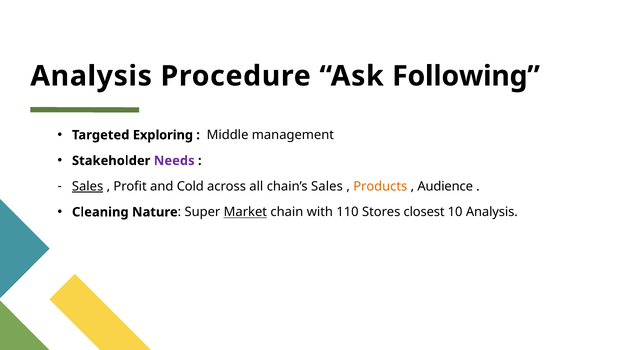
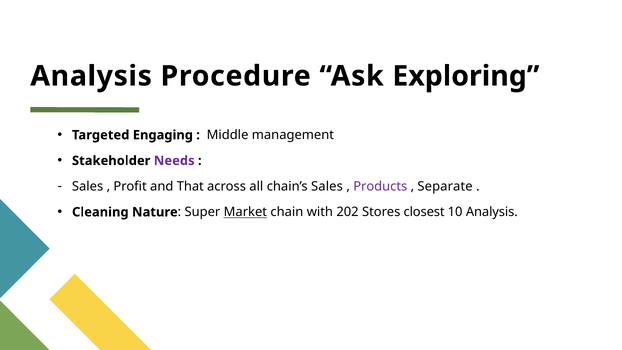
Following: Following -> Exploring (466, 76)
Exploring: Exploring -> Engaging (163, 135)
Sales underline: present -> none (88, 186)
Cold: Cold -> That (190, 186)
Products colour: orange -> purple (380, 186)
Audience: Audience -> Separate (445, 186)
110: 110 -> 202 (348, 212)
